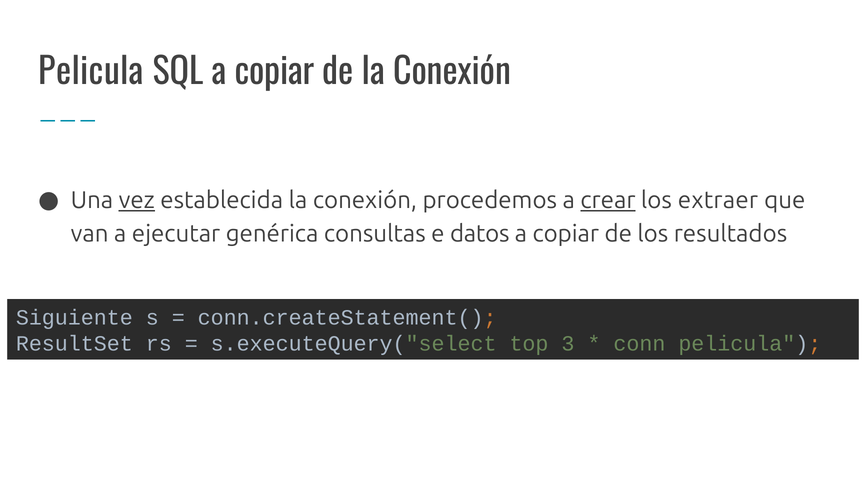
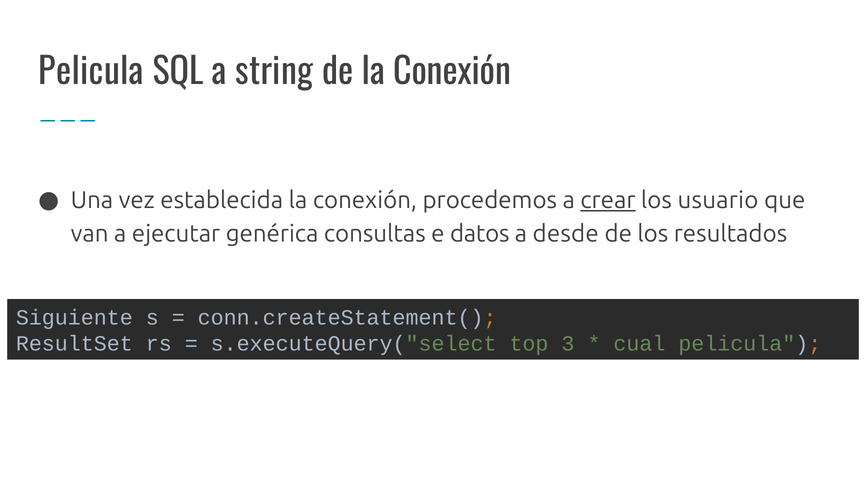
SQL a copiar: copiar -> string (274, 73)
vez underline: present -> none (137, 201)
extraer: extraer -> usuario (718, 201)
copiar: copiar -> desde (566, 234)
conn: conn -> cual (639, 344)
